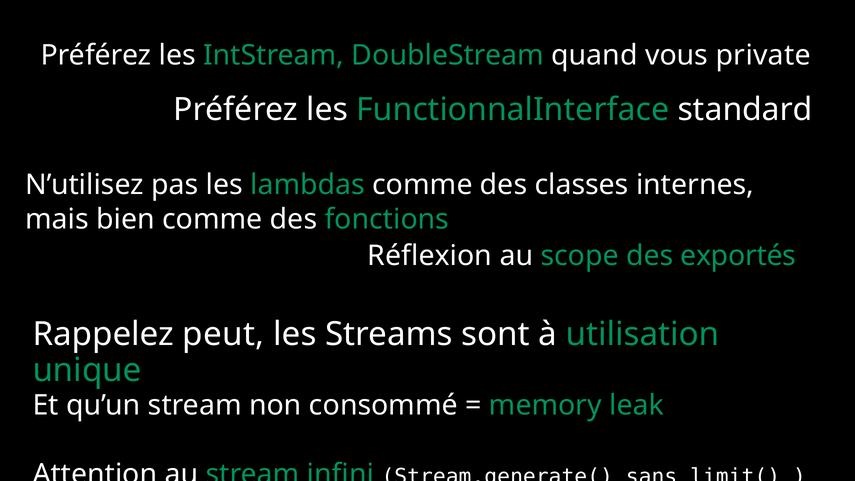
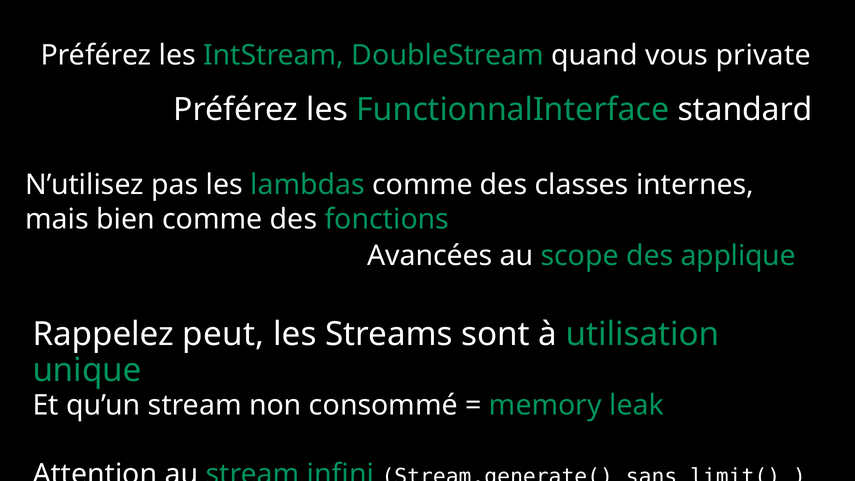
Réflexion: Réflexion -> Avancées (430, 256)
exportés: exportés -> applique (738, 256)
